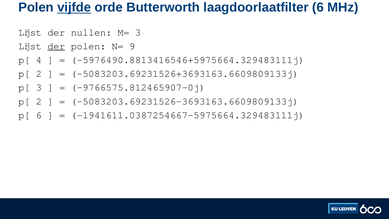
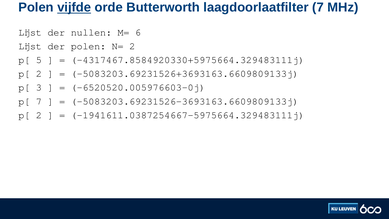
laagdoorlaatfilter 6: 6 -> 7 (318, 7)
M= 3: 3 -> 6 (138, 32)
der underline: present -> none (56, 46)
N= 9: 9 -> 2 (132, 46)
4: 4 -> 5 (39, 60)
-5976490.8813416546+5975664.329483111j: -5976490.8813416546+5975664.329483111j -> -4317467.8584920330+5975664.329483111j (188, 60)
-9766575.812465907-0j: -9766575.812465907-0j -> -6520520.005976603-0j (138, 87)
2: 2 -> 7 (39, 101)
6: 6 -> 2 (39, 115)
